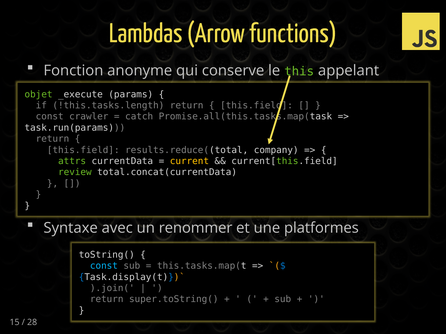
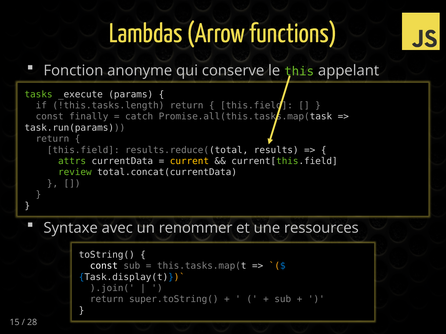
objet: objet -> tasks (39, 94)
crawler: crawler -> finally (89, 117)
company: company -> results (276, 150)
platformes: platformes -> ressources (321, 228)
const colour: light blue -> white (104, 266)
